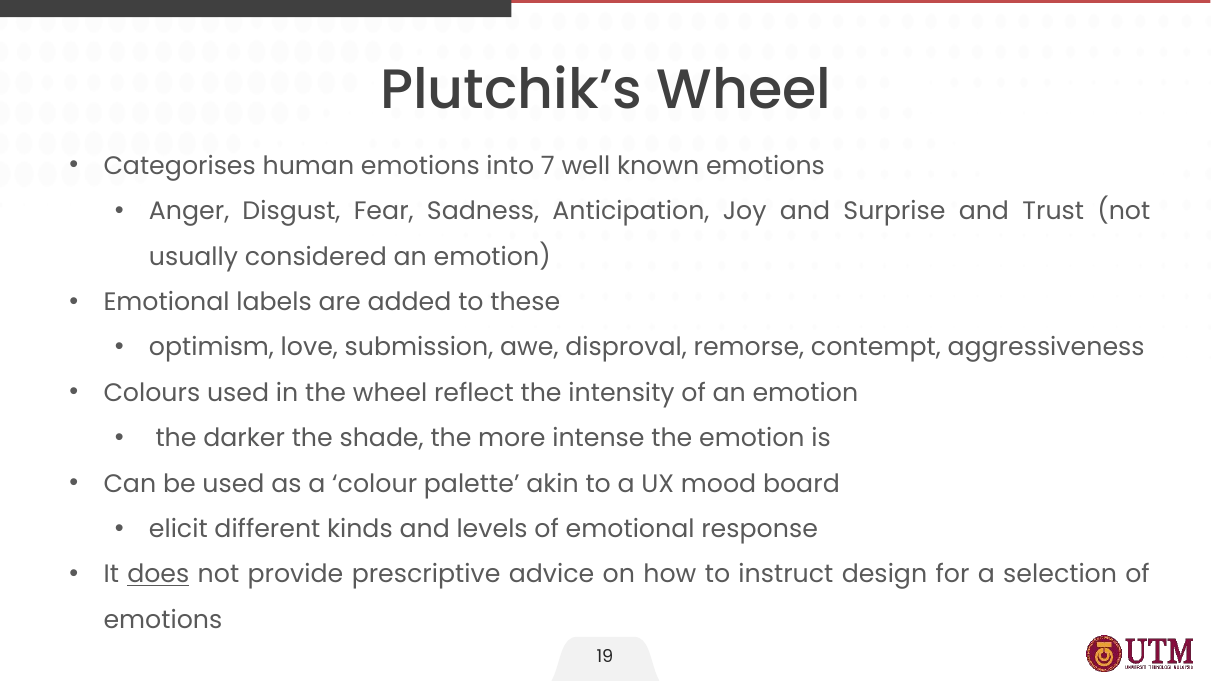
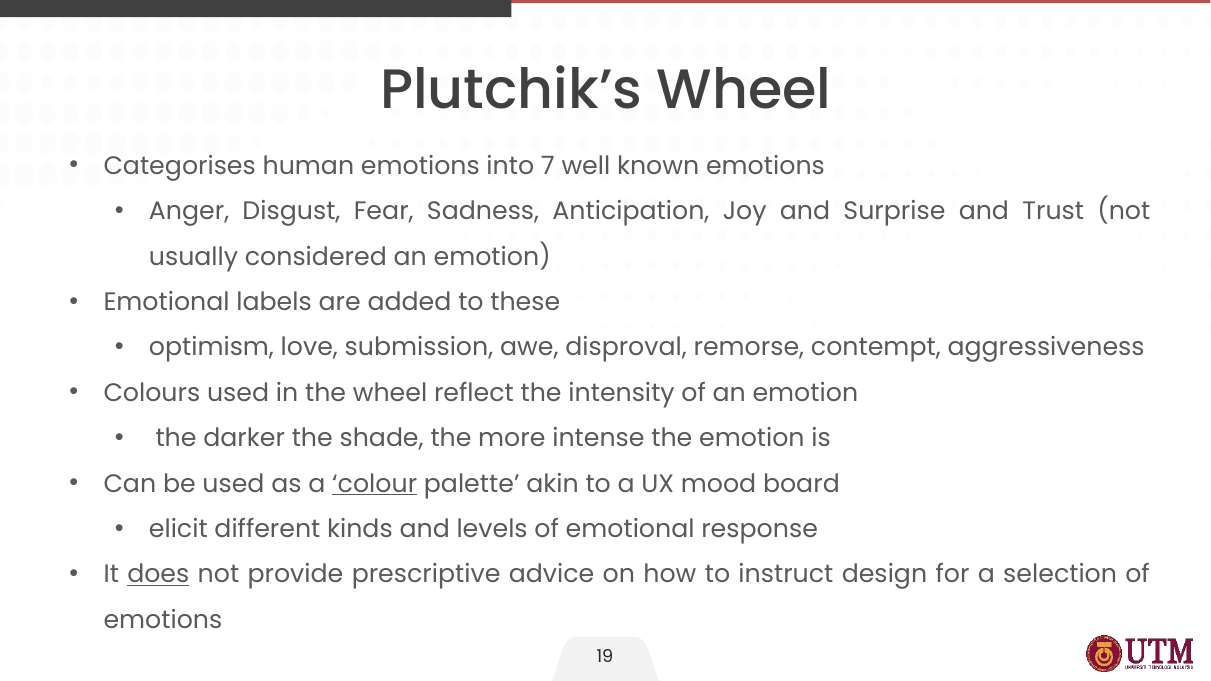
colour underline: none -> present (375, 484)
